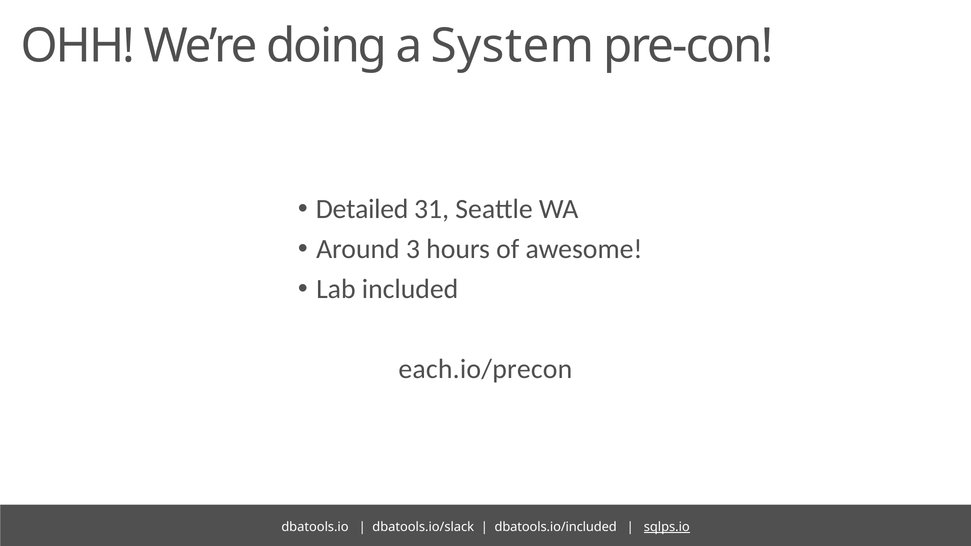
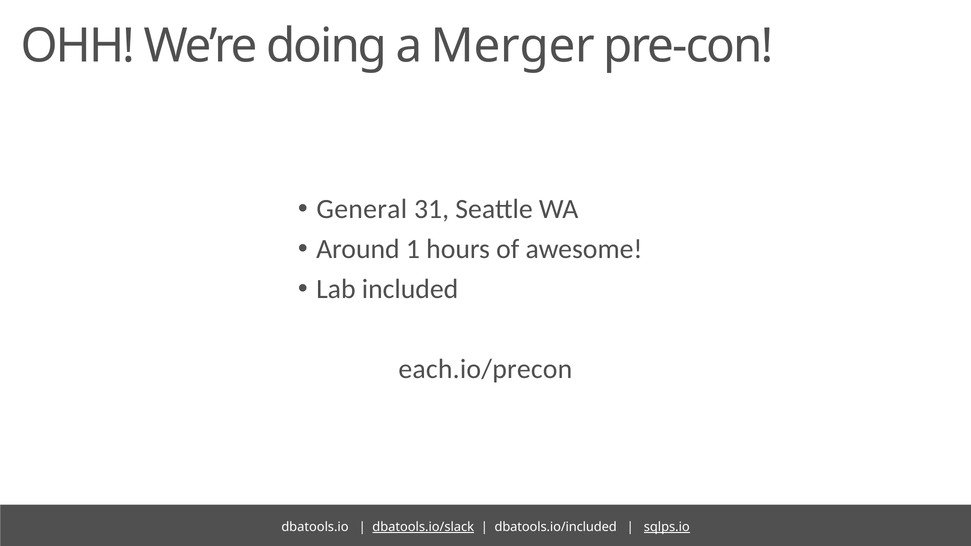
System: System -> Merger (513, 46)
Detailed: Detailed -> General (362, 209)
3: 3 -> 1 (413, 249)
dbatools.io/slack underline: none -> present (423, 526)
